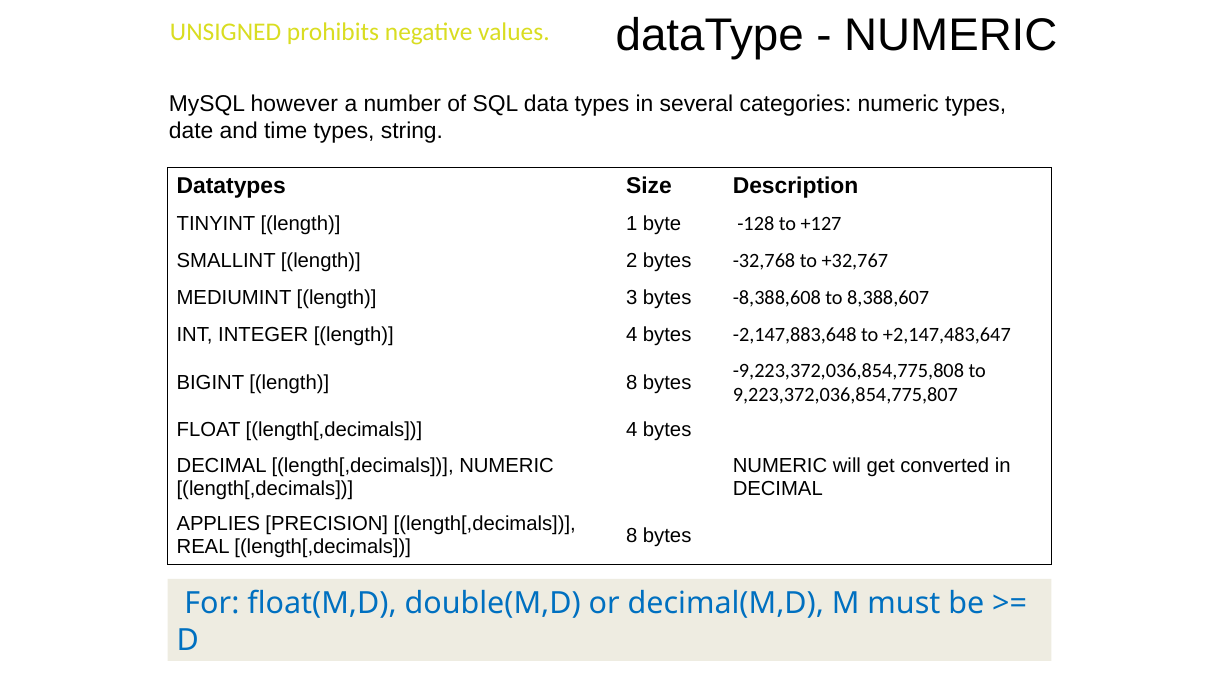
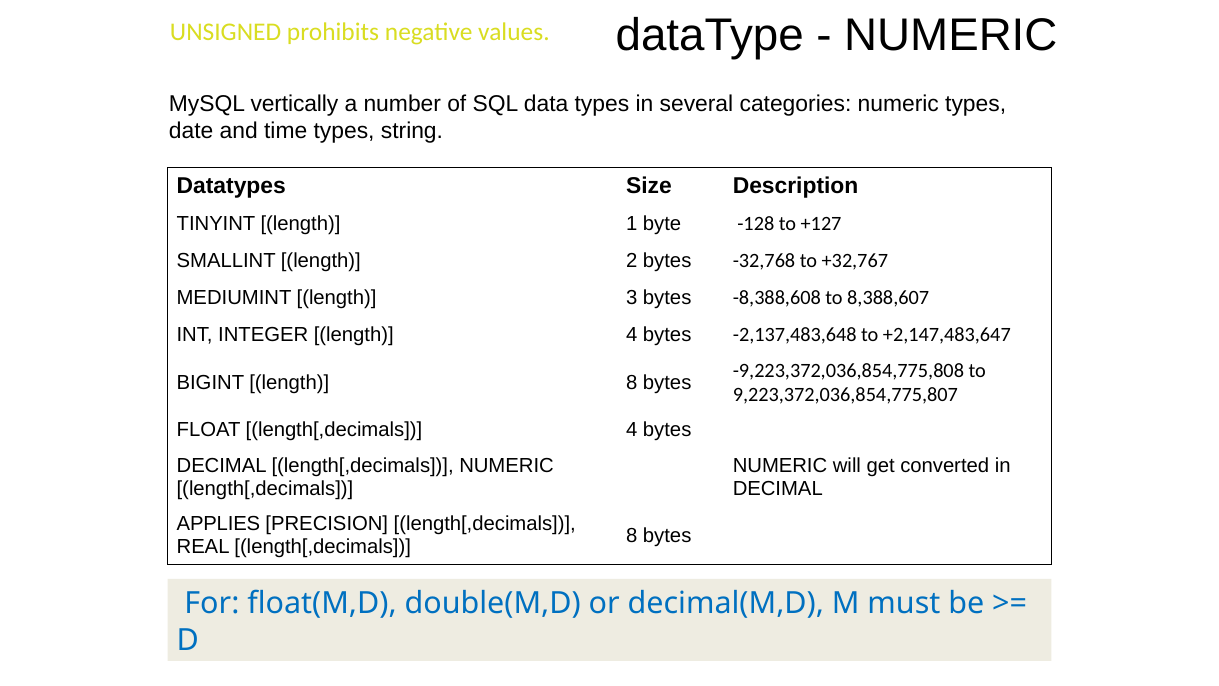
however: however -> vertically (294, 104)
-2,147,883,648: -2,147,883,648 -> -2,137,483,648 (795, 335)
